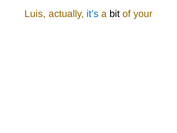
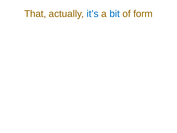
Luis: Luis -> That (35, 14)
bit colour: black -> blue (115, 14)
your: your -> form (143, 14)
